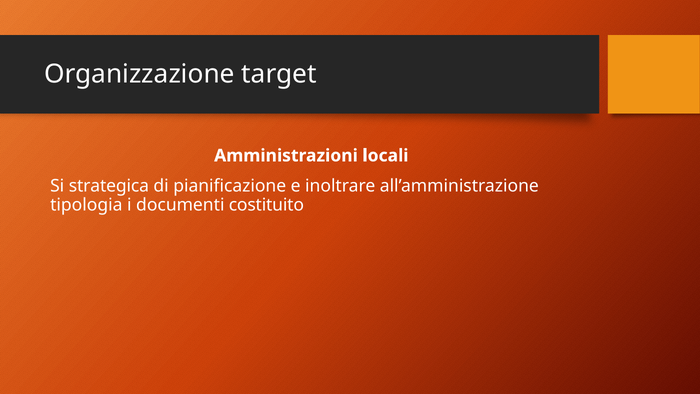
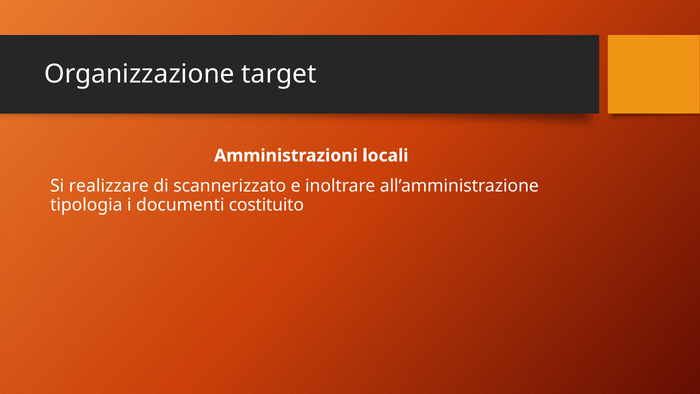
strategica: strategica -> realizzare (109, 186)
pianificazione: pianificazione -> scannerizzato (230, 186)
